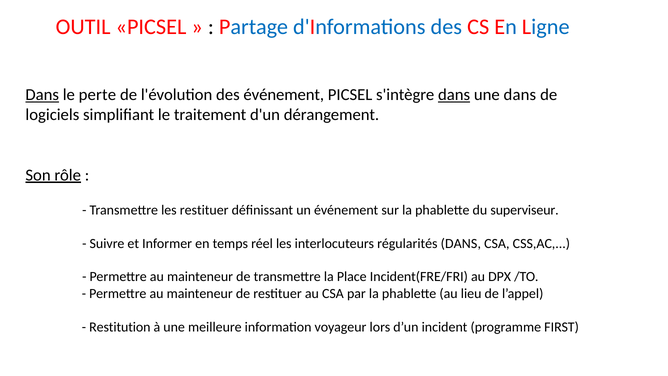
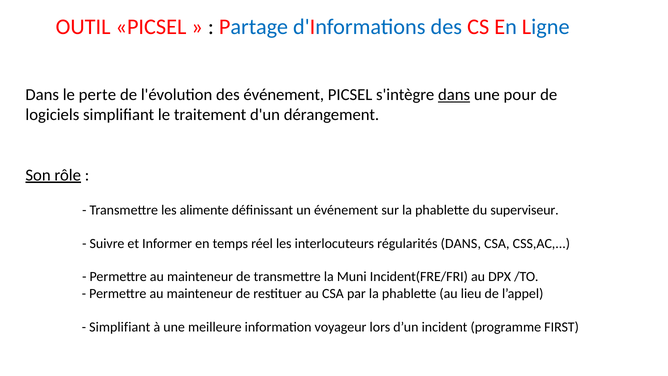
Dans underline: present -> none (42, 95)
une dans: dans -> pour (520, 95)
les restituer: restituer -> alimente (204, 210)
Place: Place -> Muni (352, 277)
Restitution: Restitution -> Simplifiant (120, 327)
